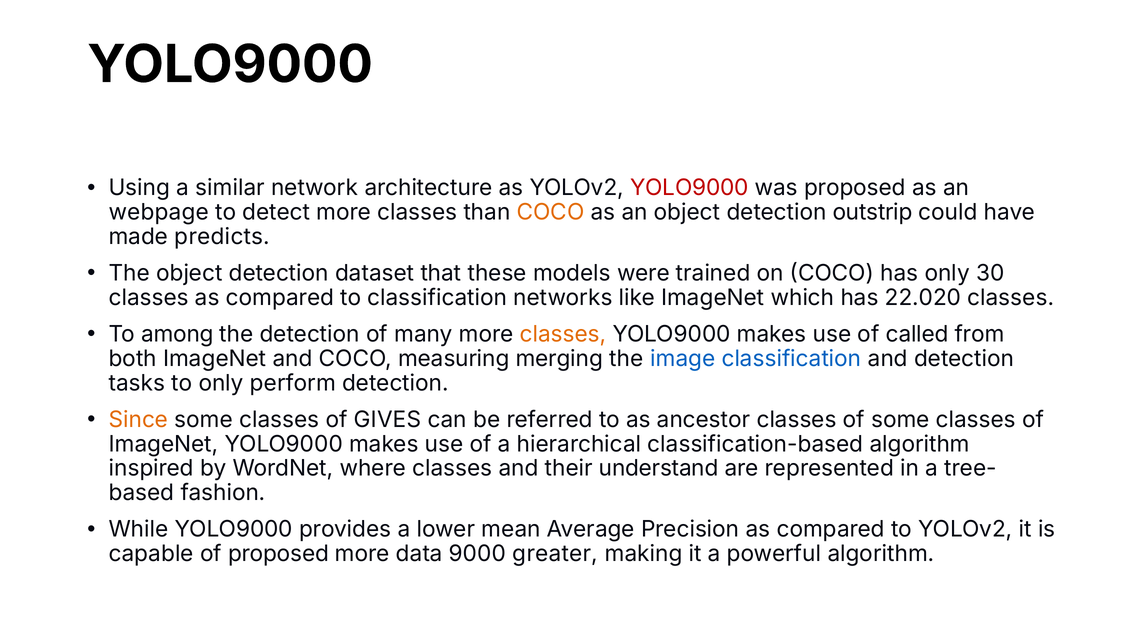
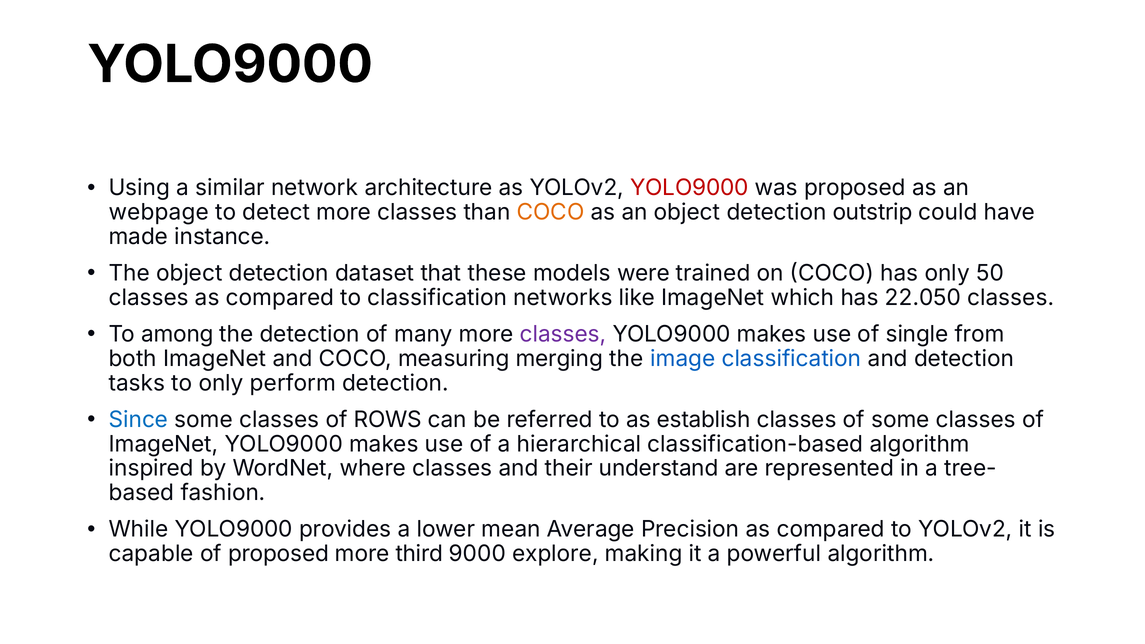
predicts: predicts -> instance (222, 237)
30: 30 -> 50 (990, 273)
22.020: 22.020 -> 22.050 (923, 298)
classes colour: orange -> purple (563, 334)
called: called -> single (917, 334)
Since colour: orange -> blue (138, 420)
GIVES: GIVES -> ROWS (388, 420)
ancestor: ancestor -> establish (704, 420)
data: data -> third (419, 554)
greater: greater -> explore (555, 554)
